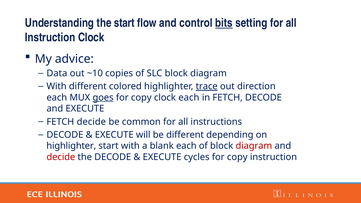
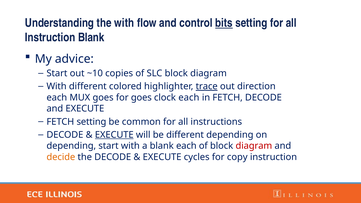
the start: start -> with (124, 23)
Instruction Clock: Clock -> Blank (91, 37)
Data: Data -> Start (57, 73)
goes underline: present -> none (103, 98)
copy: copy -> goes (141, 98)
FETCH decide: decide -> setting (91, 122)
EXECUTE underline: none -> present (114, 135)
highlighter: highlighter -> depending (71, 146)
decide colour: red -> orange (61, 157)
